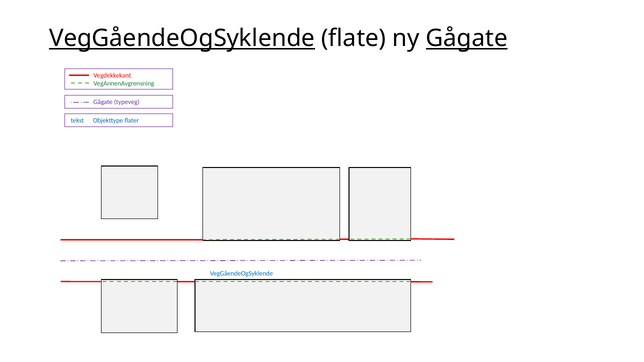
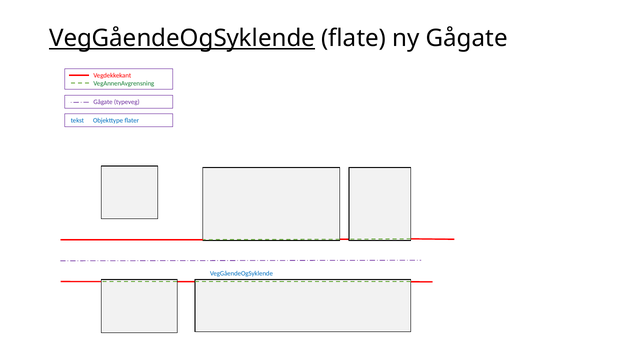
Gågate underline: present -> none (467, 38)
